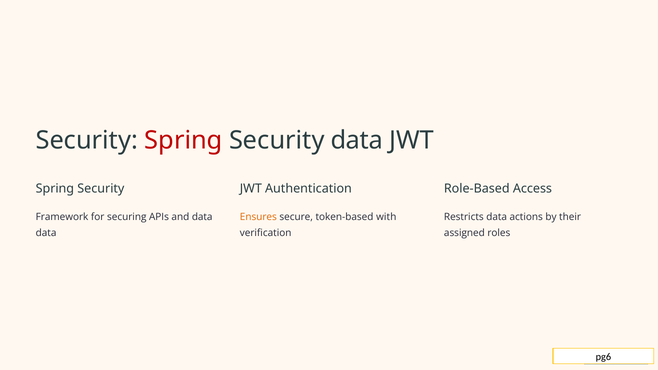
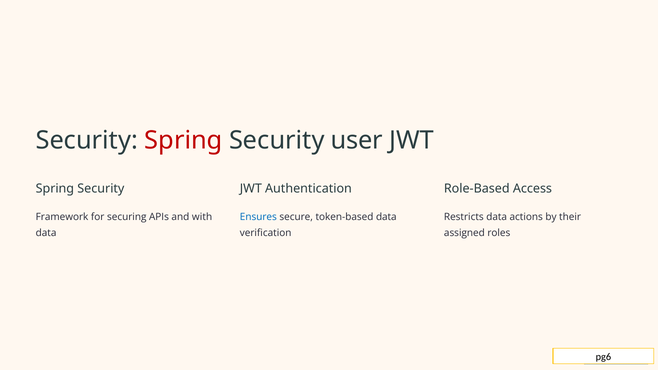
Security data: data -> user (357, 141)
and data: data -> with (202, 217)
Ensures colour: orange -> blue (258, 217)
token-based with: with -> data (386, 217)
